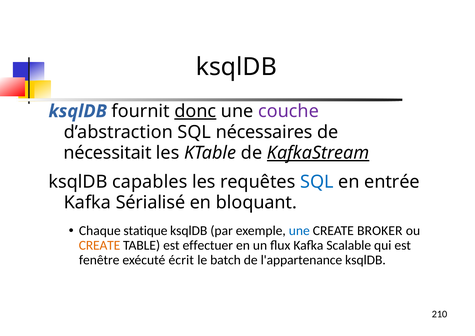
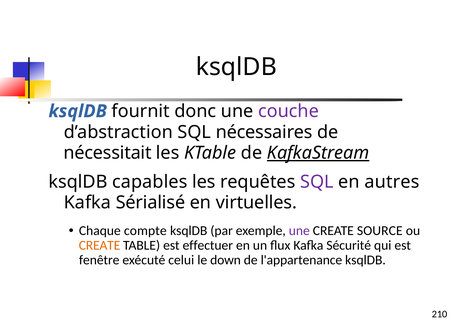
donc underline: present -> none (195, 111)
SQL colour: blue -> purple (317, 182)
entrée: entrée -> autres (392, 182)
bloquant: bloquant -> virtuelles (256, 203)
statique: statique -> compte (145, 231)
une colour: blue -> purple (299, 231)
BROKER: BROKER -> SOURCE (380, 231)
Scalable: Scalable -> Sécurité (349, 245)
écrit: écrit -> celui (181, 260)
batch: batch -> down (226, 260)
